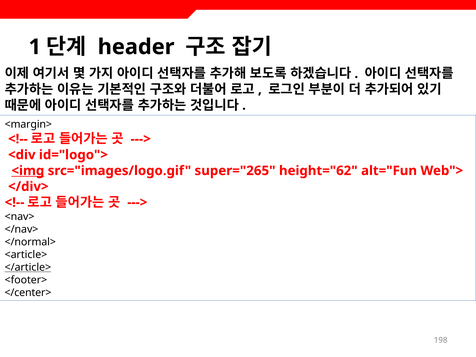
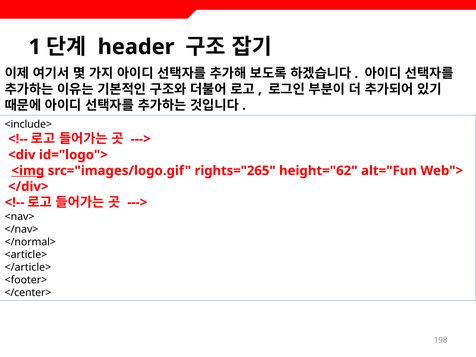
<margin>: <margin> -> <include> (28, 124)
super="265: super="265 -> rights="265 (235, 171)
</article> underline: present -> none (28, 267)
